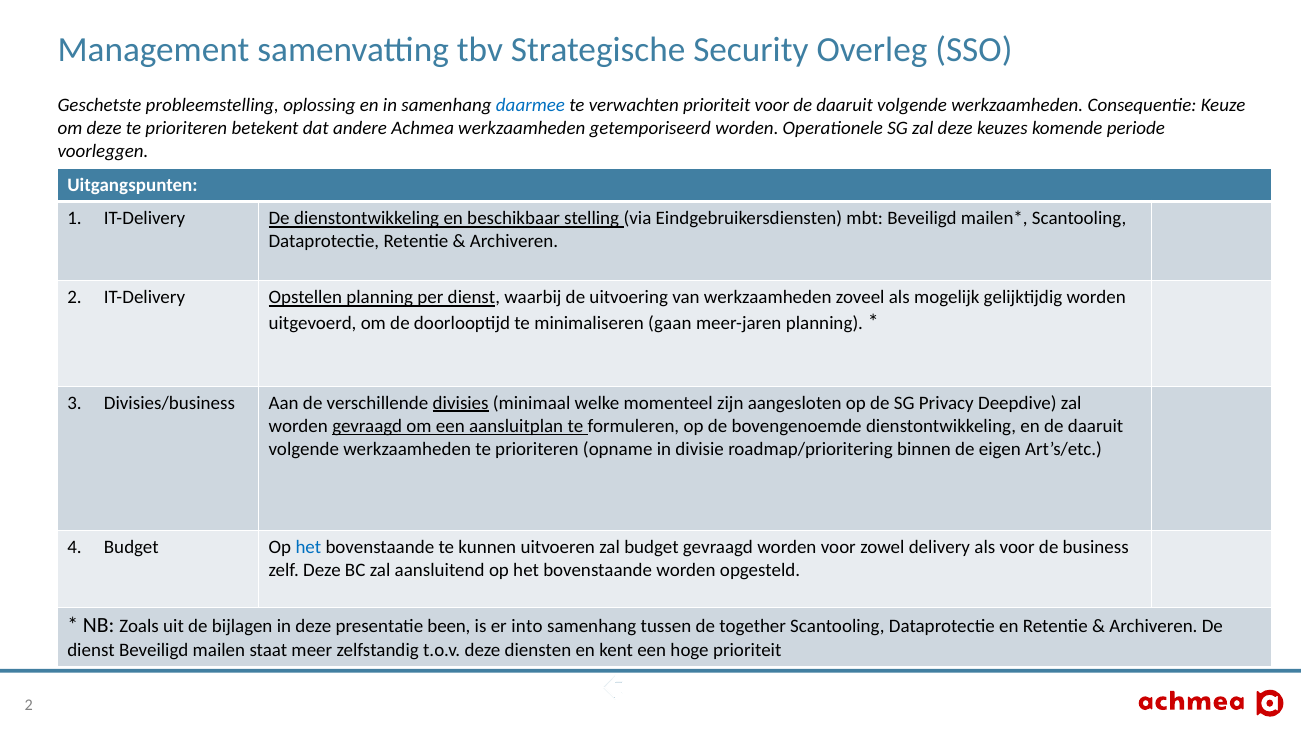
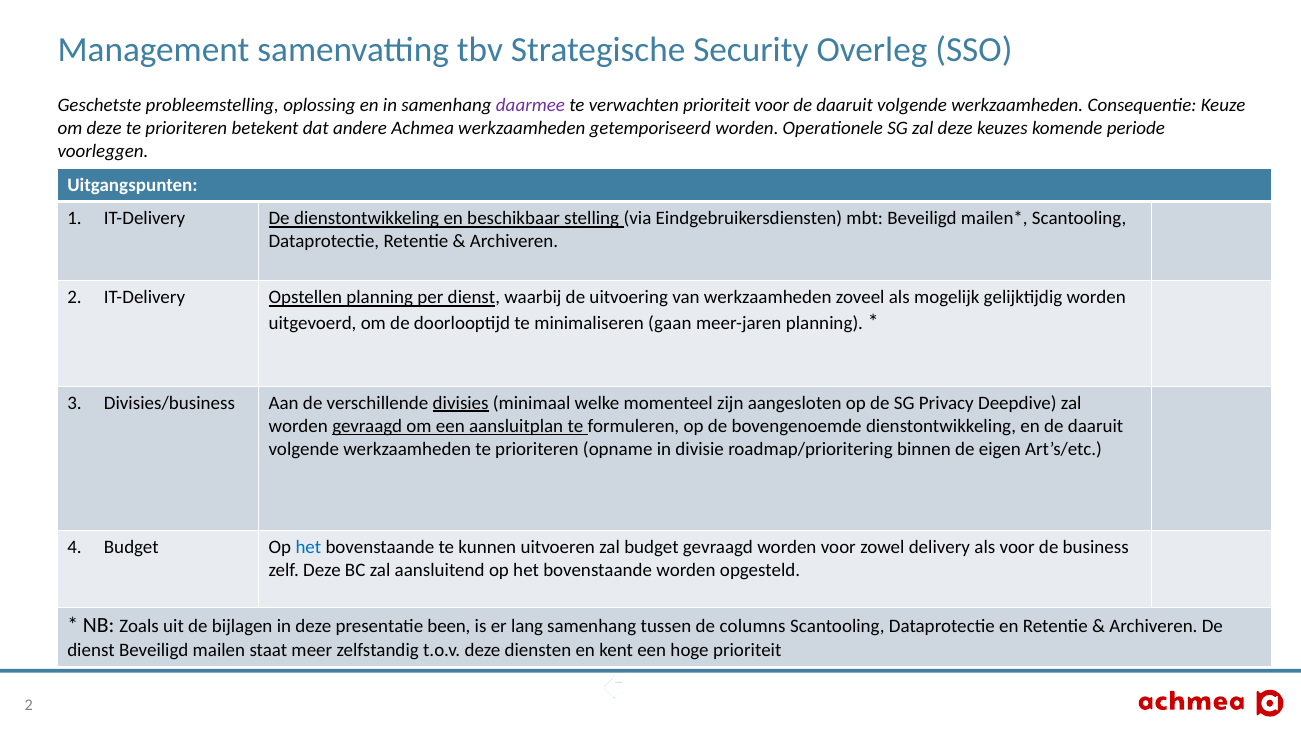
daarmee colour: blue -> purple (530, 106)
into: into -> lang (527, 626)
together: together -> columns (753, 626)
